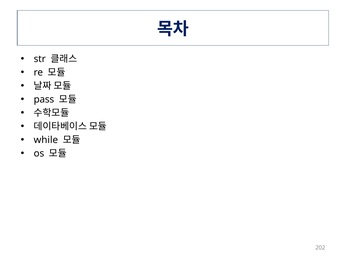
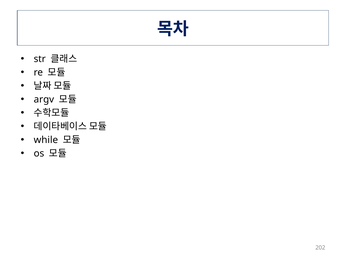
pass: pass -> argv (44, 99)
